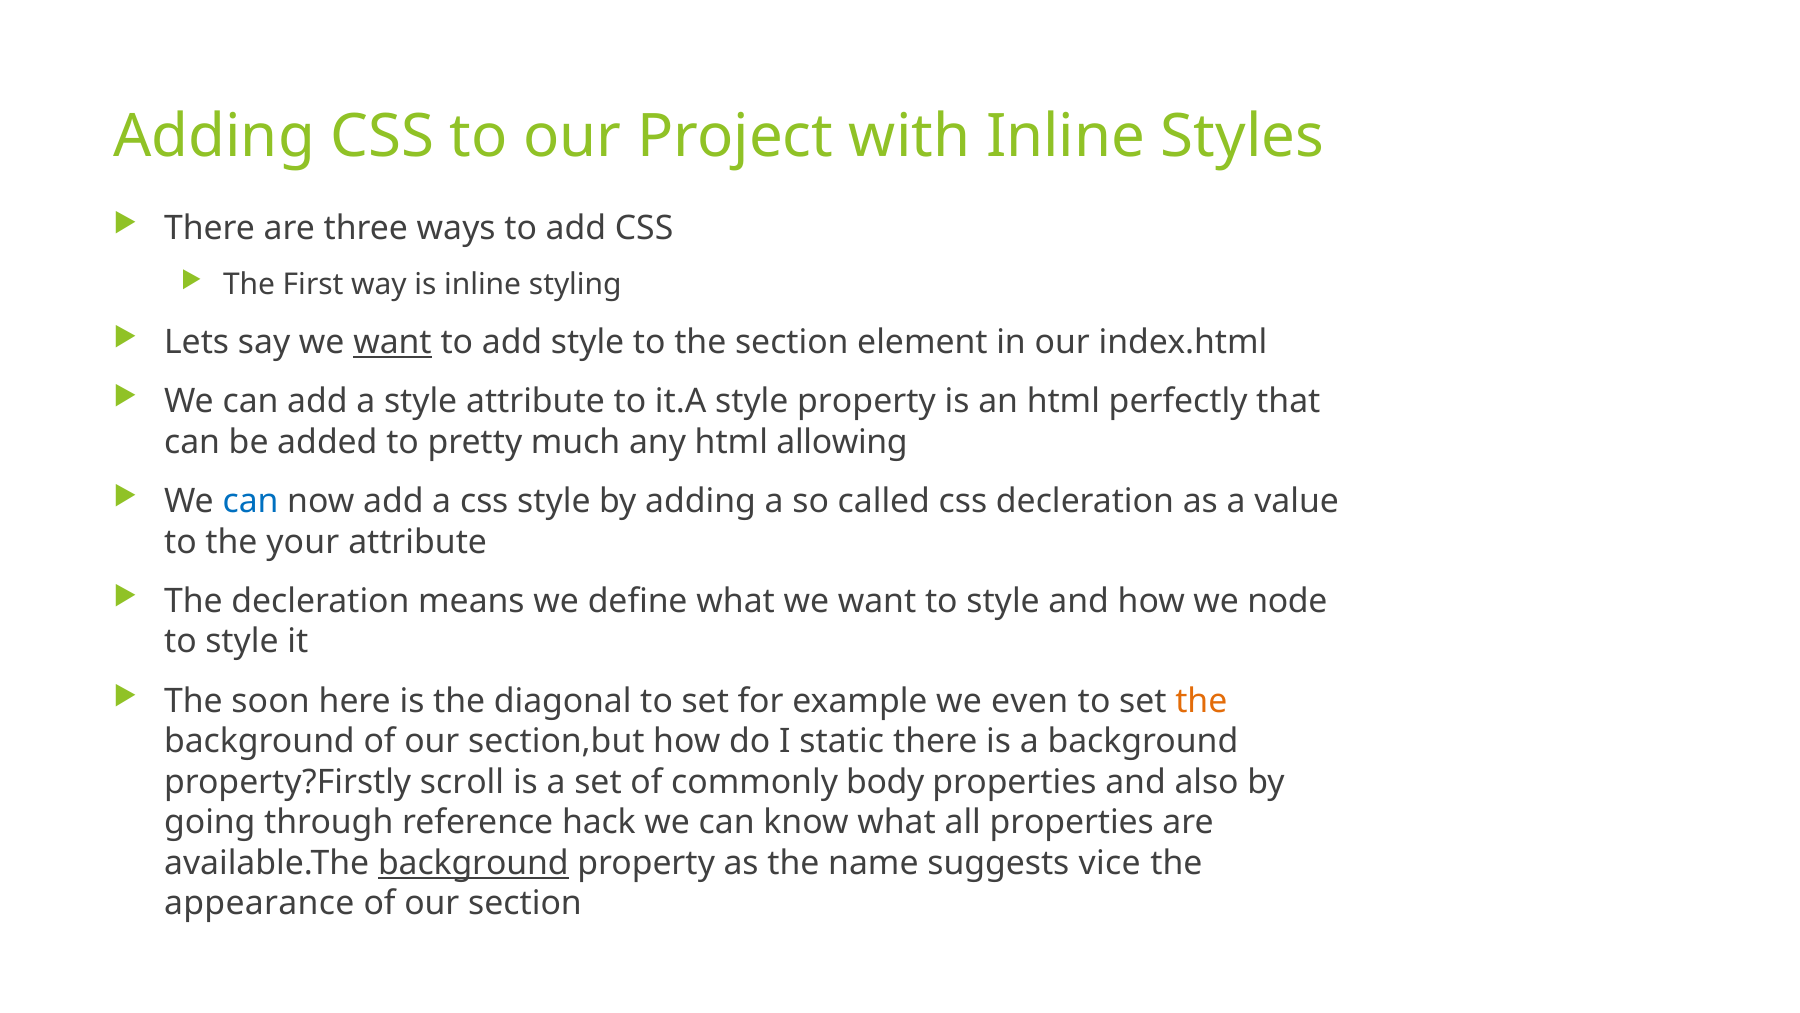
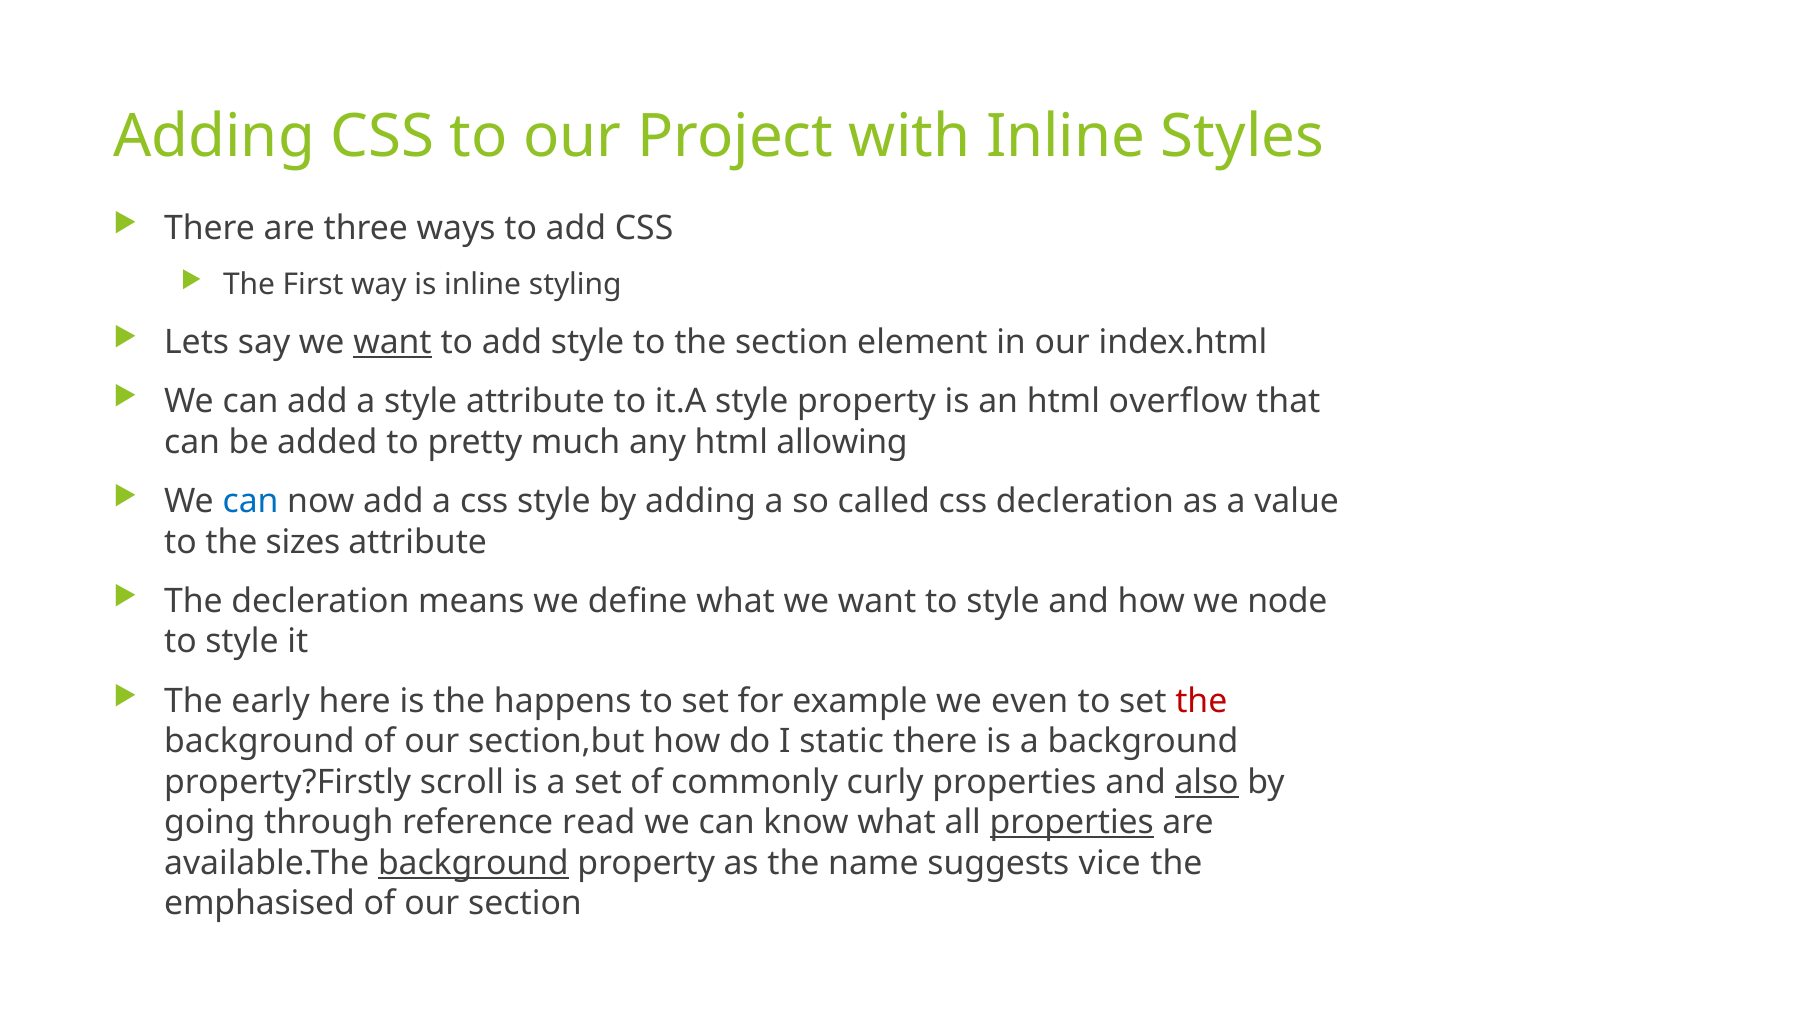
perfectly: perfectly -> overflow (1178, 401)
your: your -> sizes (303, 542)
soon: soon -> early (271, 701)
diagonal: diagonal -> happens (563, 701)
the colour: orange -> red (1201, 701)
body: body -> curly (885, 782)
also underline: none -> present (1207, 782)
hack: hack -> read (599, 822)
properties underline: none -> present (1072, 822)
appearance: appearance -> emphasised (259, 903)
